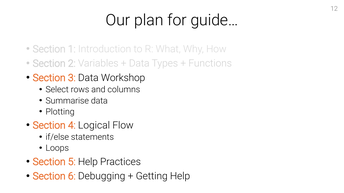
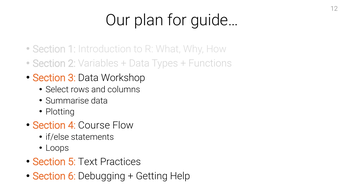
Logical: Logical -> Course (94, 126)
5 Help: Help -> Text (88, 162)
